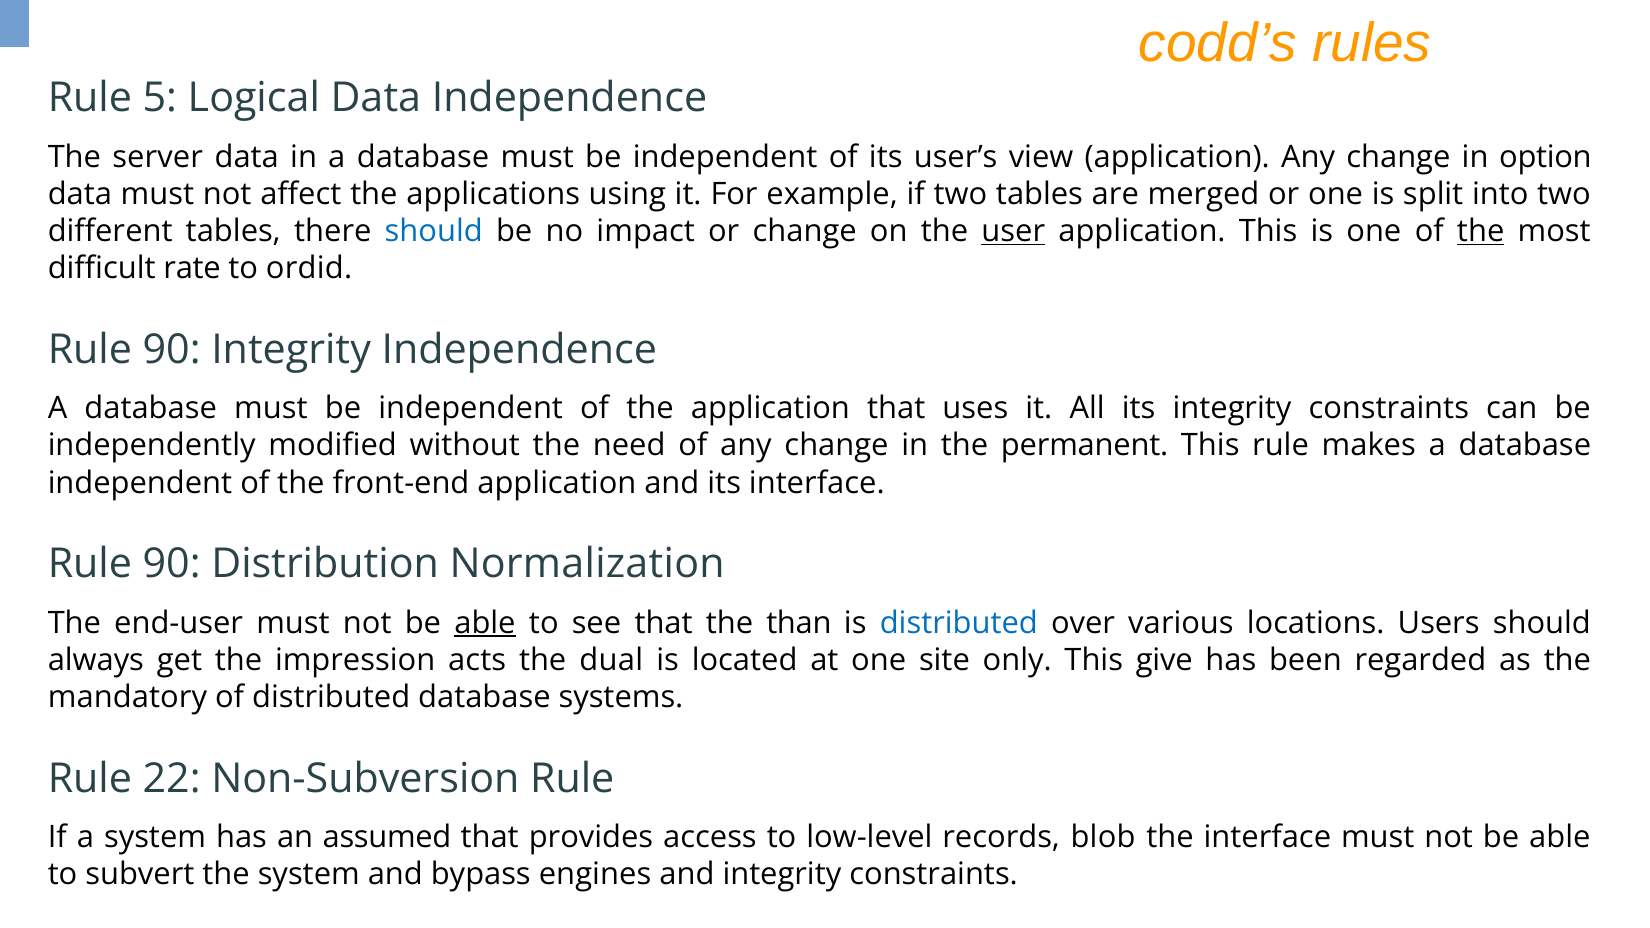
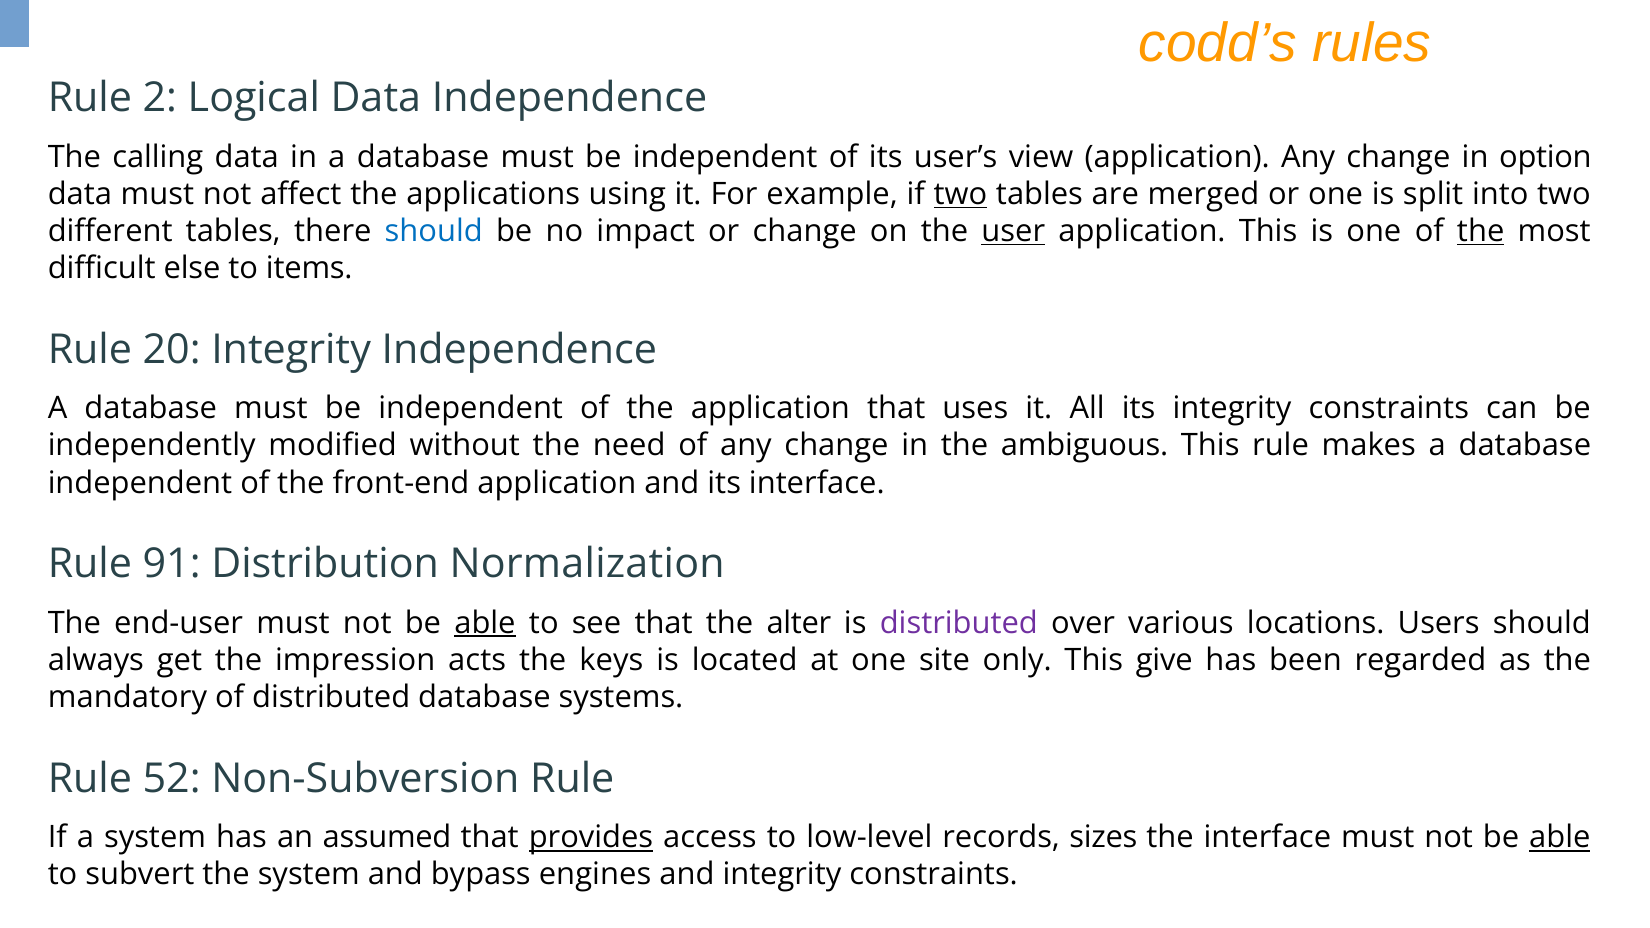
5: 5 -> 2 (160, 98)
server: server -> calling (158, 157)
two underline: none -> present (960, 194)
rate: rate -> else (192, 268)
ordid: ordid -> items (309, 268)
90: 90 -> 20 (172, 350)
permanent: permanent -> ambiguous (1085, 446)
90: 90 -> 91 (172, 564)
than: than -> alter (799, 623)
distributed colour: blue -> purple (959, 623)
dual: dual -> keys (611, 660)
22: 22 -> 52 (172, 779)
provides underline: none -> present (591, 838)
blob: blob -> sizes (1103, 838)
able underline: none -> present (1560, 838)
